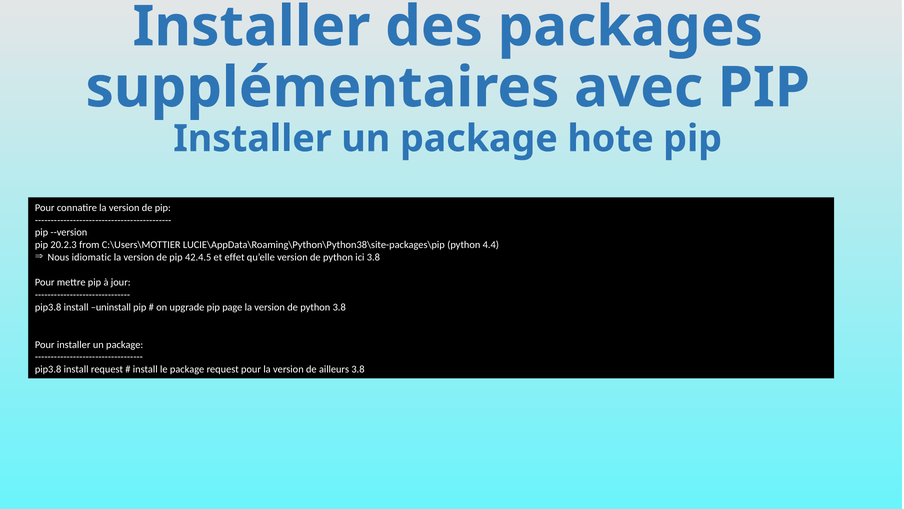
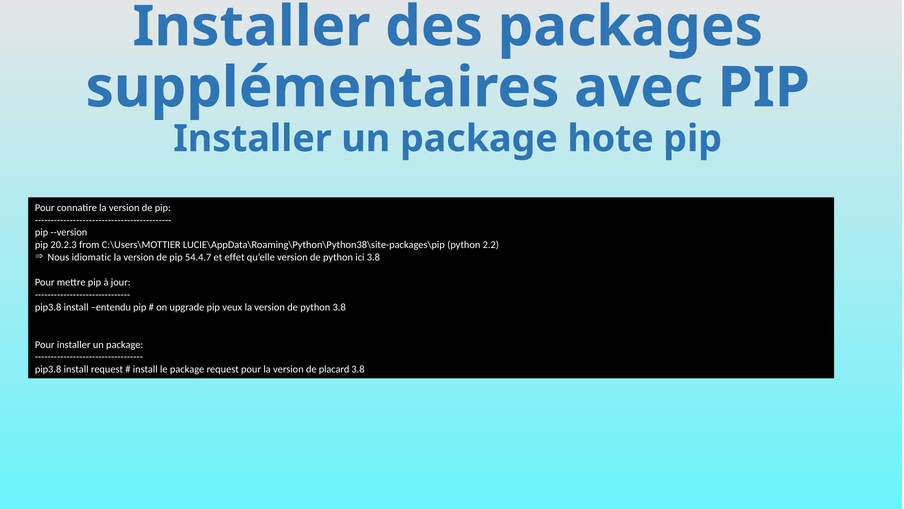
4.4: 4.4 -> 2.2 (491, 245)
42.4.5: 42.4.5 -> 54.4.7 (198, 257)
uninstall: uninstall -> entendu (111, 307)
page: page -> veux (232, 307)
ailleurs: ailleurs -> placard (334, 369)
